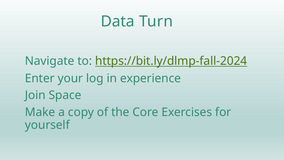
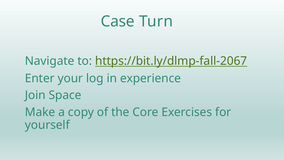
Data: Data -> Case (118, 21)
https://bit.ly/dlmp-fall-2024: https://bit.ly/dlmp-fall-2024 -> https://bit.ly/dlmp-fall-2067 (171, 61)
